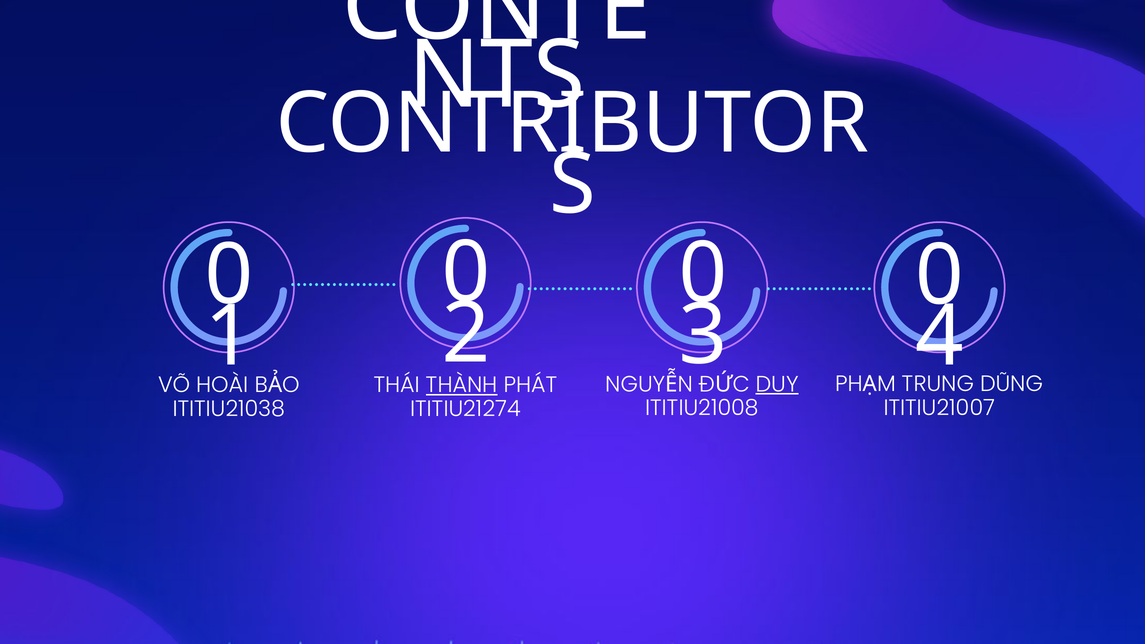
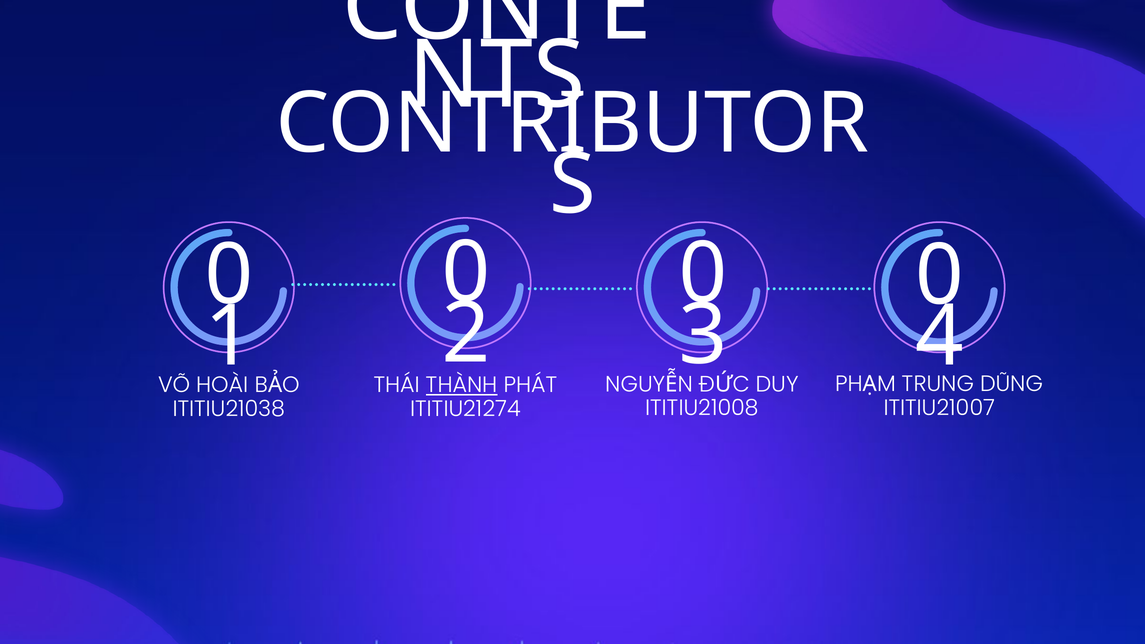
DUY underline: present -> none (777, 384)
